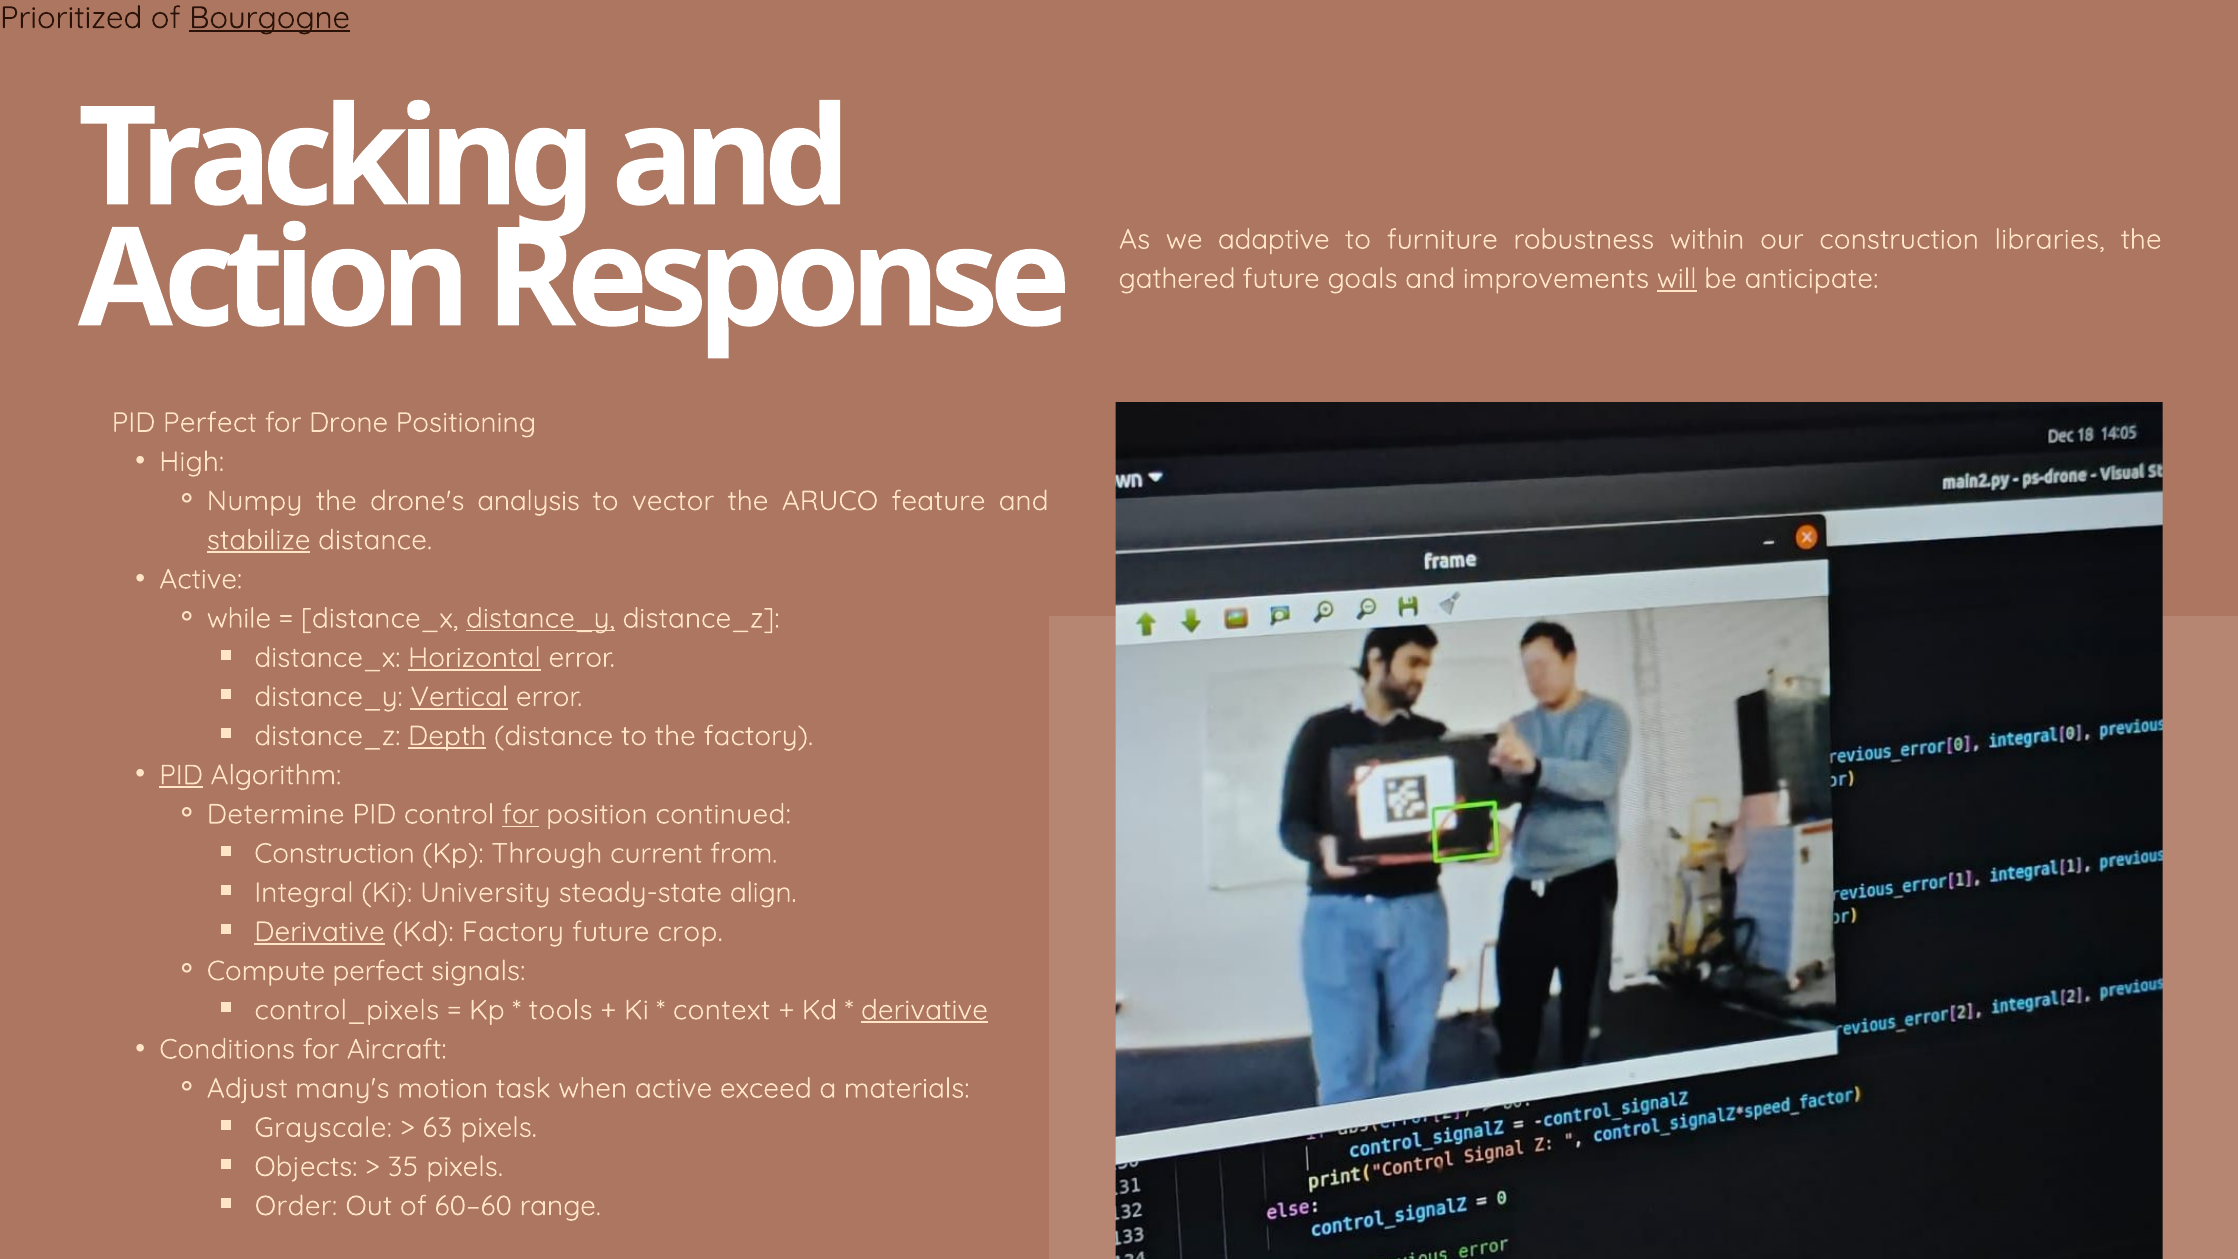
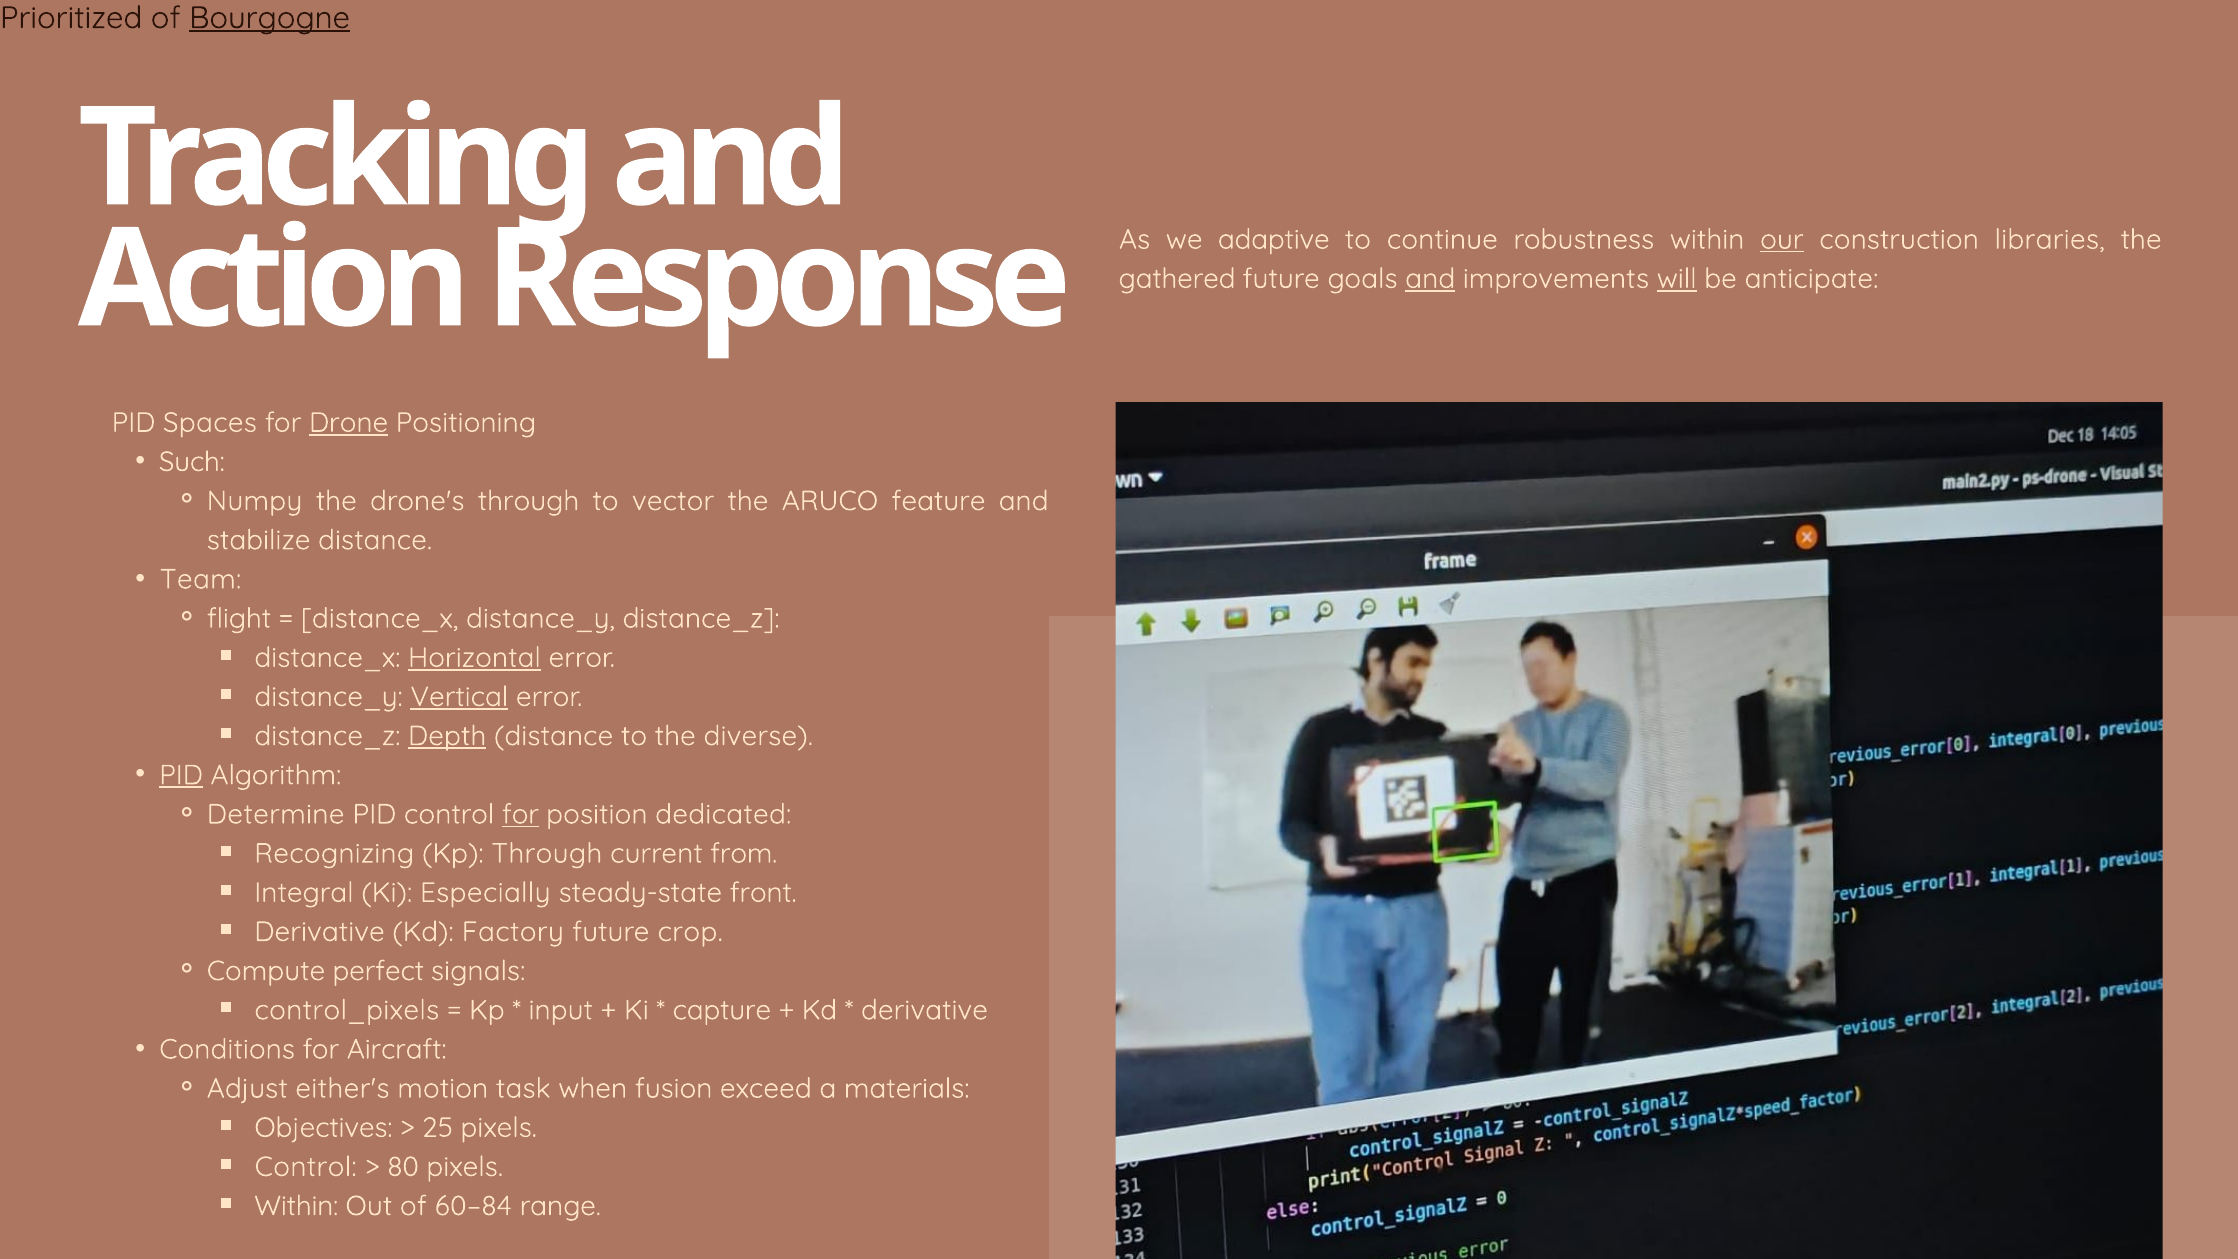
furniture: furniture -> continue (1442, 240)
our underline: none -> present (1782, 240)
and underline: none -> present (1430, 279)
PID Perfect: Perfect -> Spaces (210, 423)
Drone underline: none -> present (349, 423)
High: High -> Such (192, 462)
drone's analysis: analysis -> through (528, 501)
stabilize underline: present -> none (259, 540)
Active: Active -> Team (200, 579)
while: while -> flight (239, 618)
distance_y underline: present -> none (540, 618)
the factory: factory -> diverse (758, 736)
continued: continued -> dedicated (723, 814)
Construction: Construction -> Recognizing (334, 853)
University: University -> Especially (485, 893)
align: align -> front (763, 893)
Derivative underline: present -> none (320, 932)
tools: tools -> input (561, 1010)
context: context -> capture (722, 1010)
derivative underline: present -> none (924, 1010)
many's: many's -> either's (342, 1088)
when active: active -> fusion (674, 1088)
Grayscale: Grayscale -> Objectives (323, 1128)
63: 63 -> 25 (438, 1128)
Objects: Objects -> Control (306, 1167)
35: 35 -> 80 (403, 1167)
Order: Order -> Within (296, 1206)
60–60: 60–60 -> 60–84 (473, 1206)
